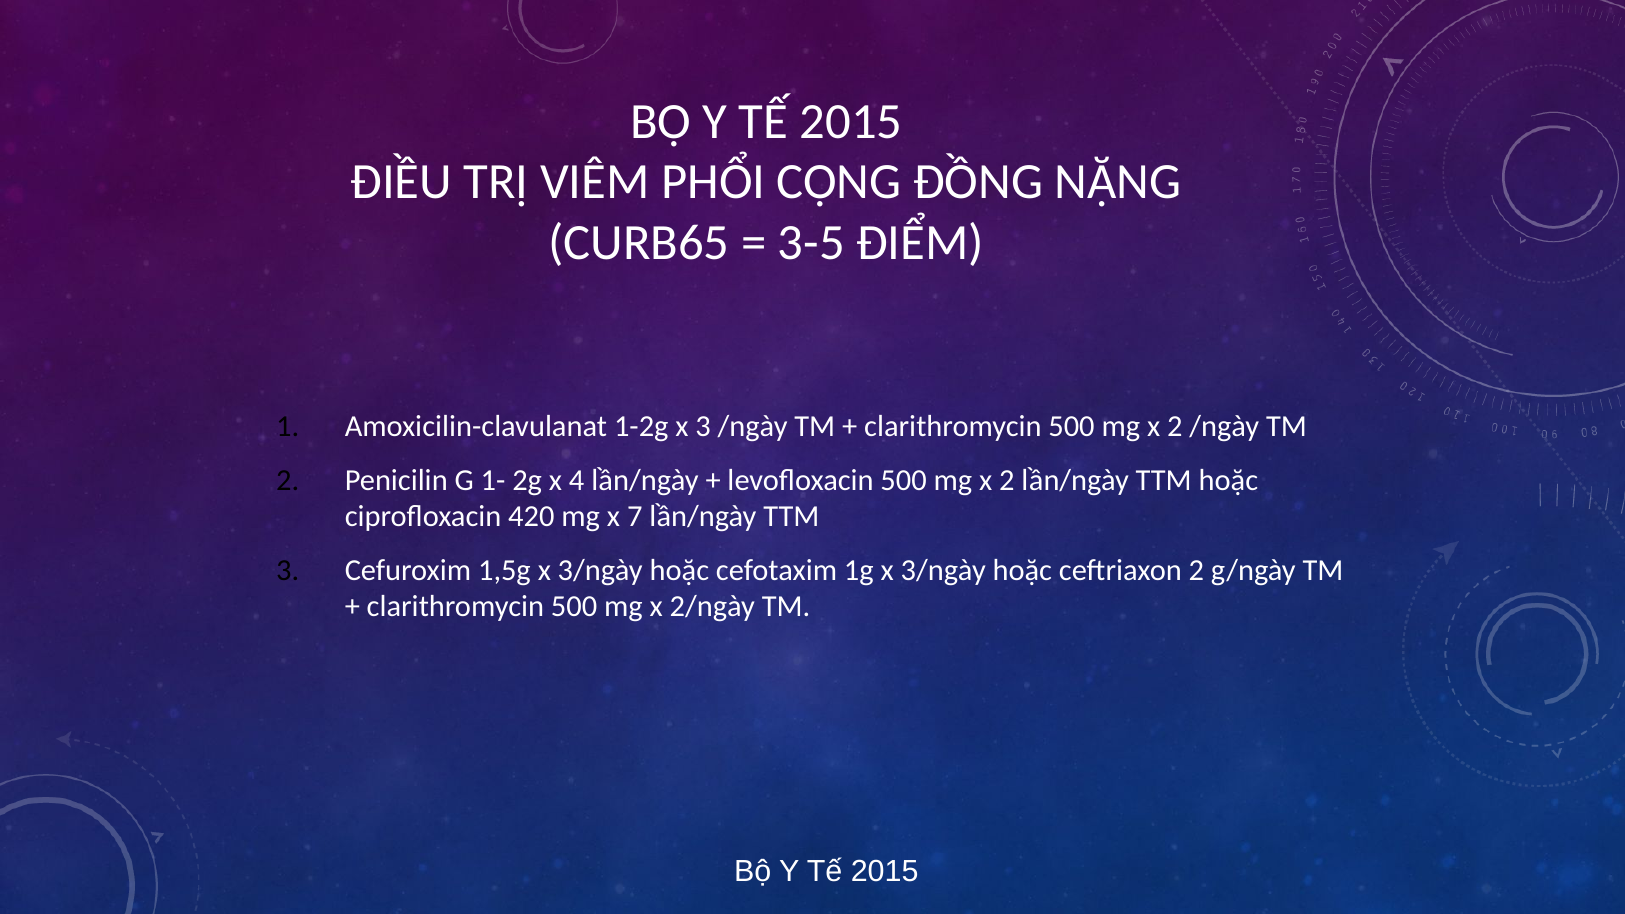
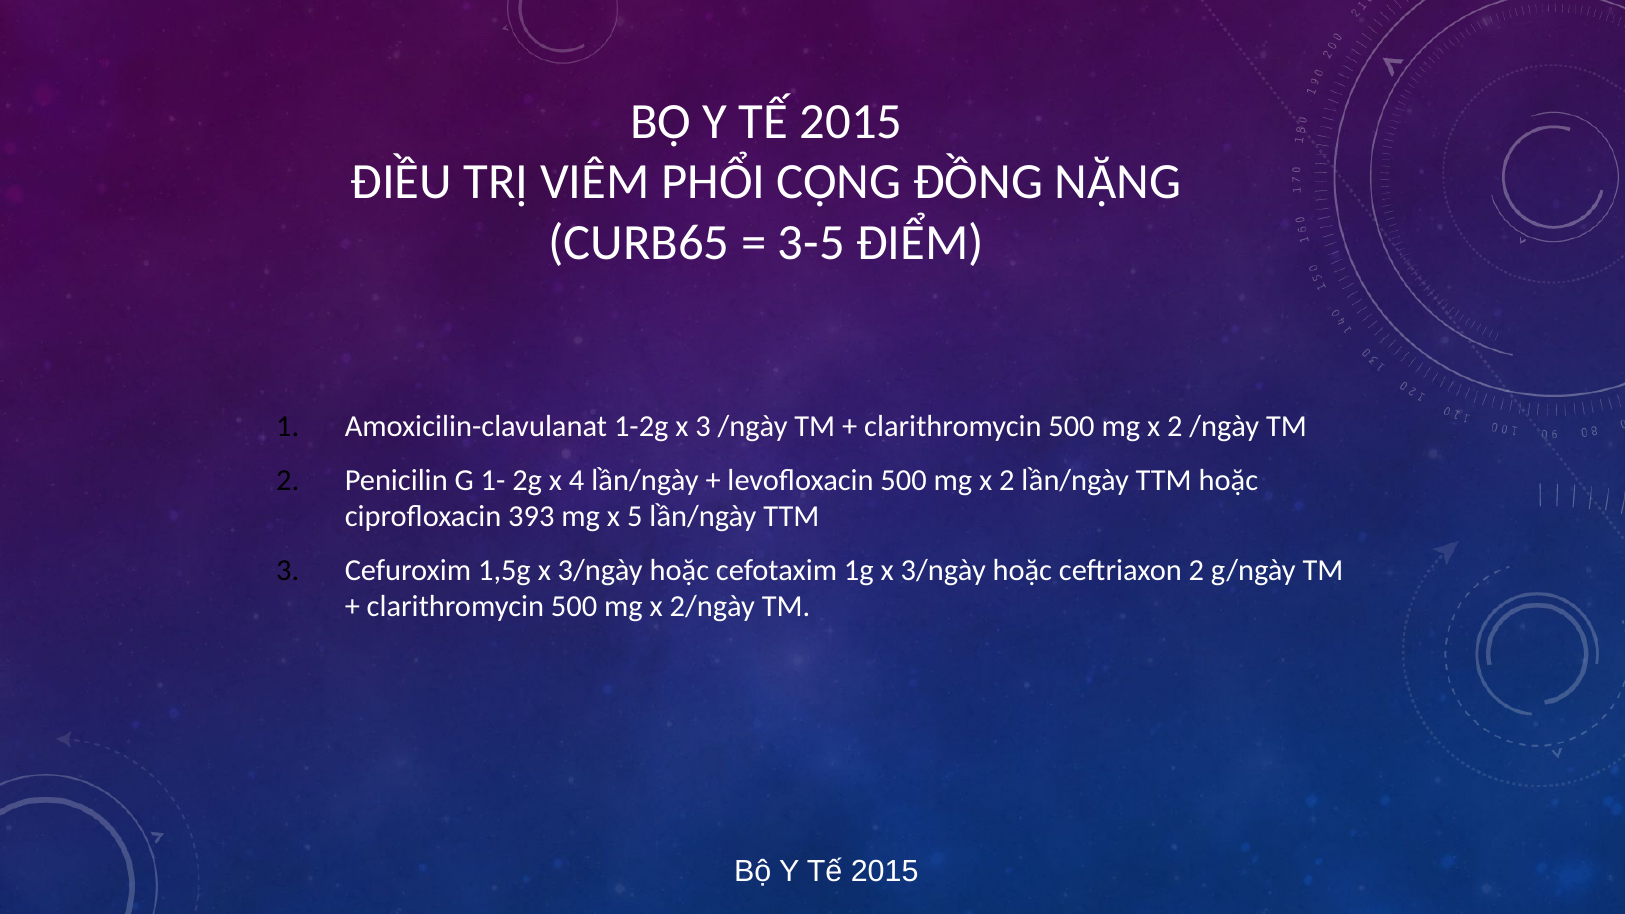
420: 420 -> 393 (531, 517)
7: 7 -> 5 (635, 517)
